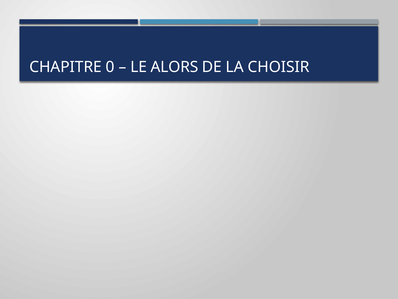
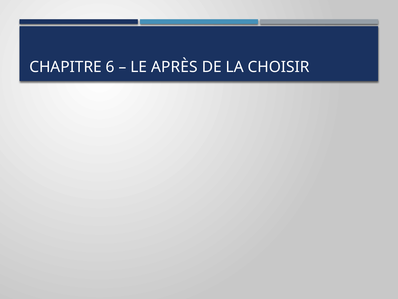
0: 0 -> 6 (110, 67)
ALORS: ALORS -> APRÈS (174, 67)
